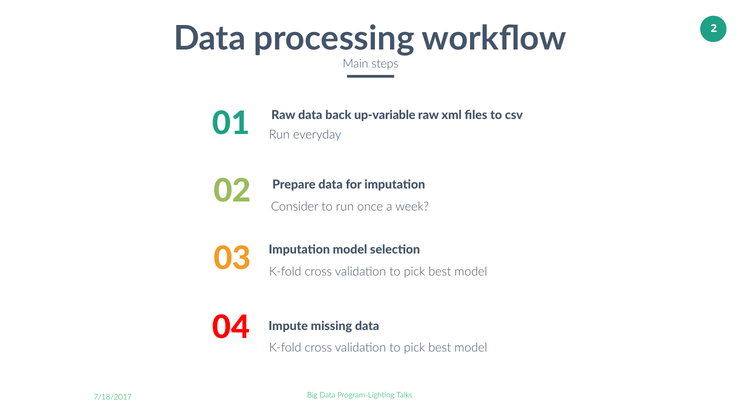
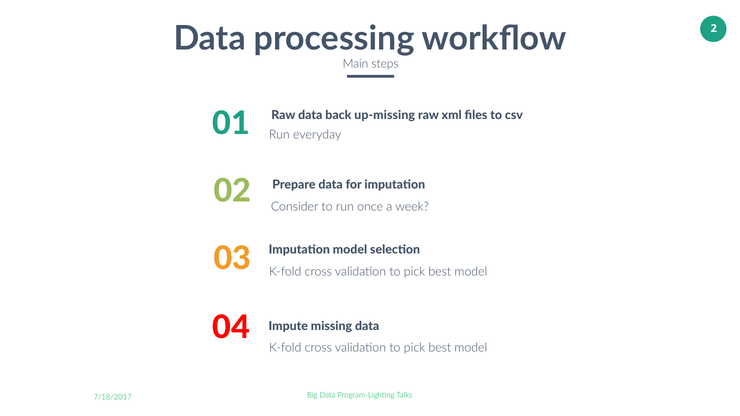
up-variable: up-variable -> up-missing (385, 115)
